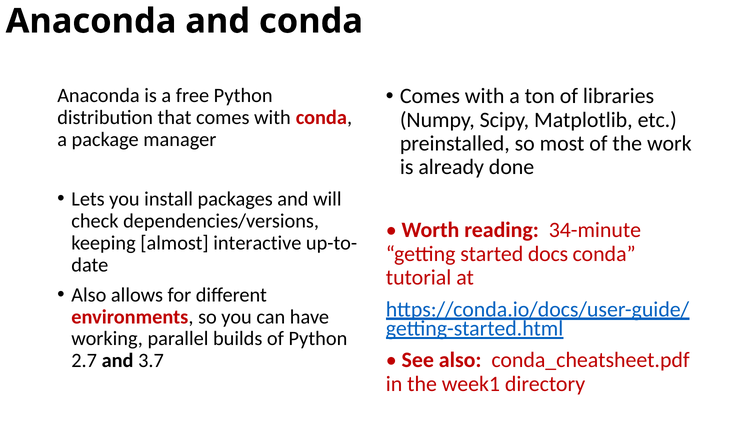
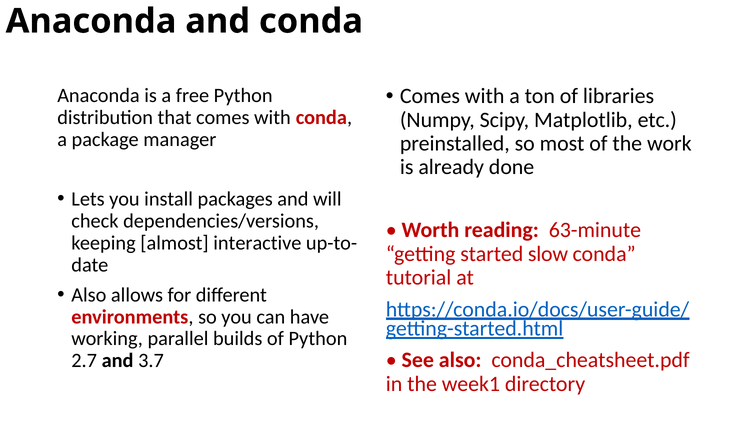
34-minute: 34-minute -> 63-minute (595, 230)
docs: docs -> slow (548, 253)
